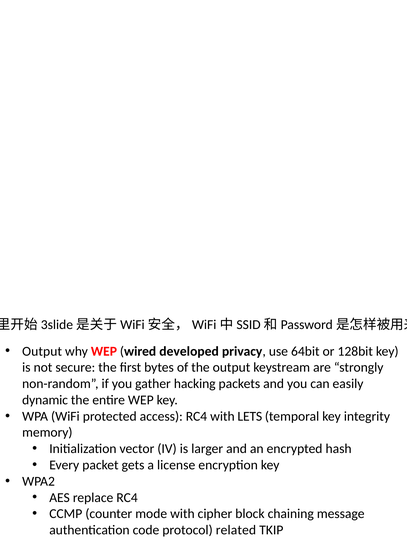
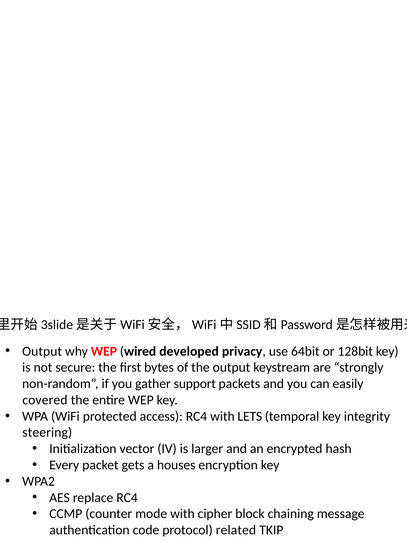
hacking: hacking -> support (195, 384)
dynamic: dynamic -> covered (45, 400)
memory: memory -> steering (47, 433)
license: license -> houses (176, 466)
